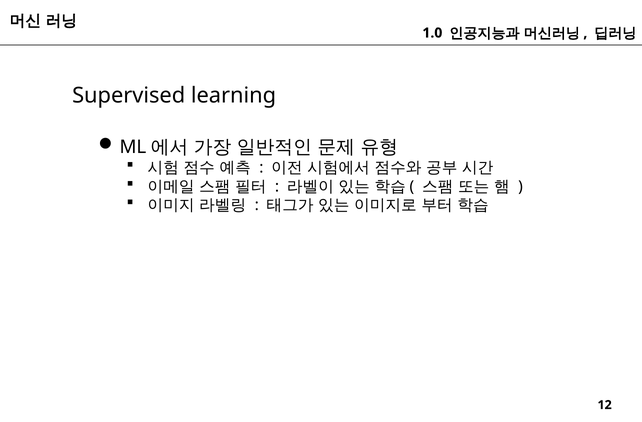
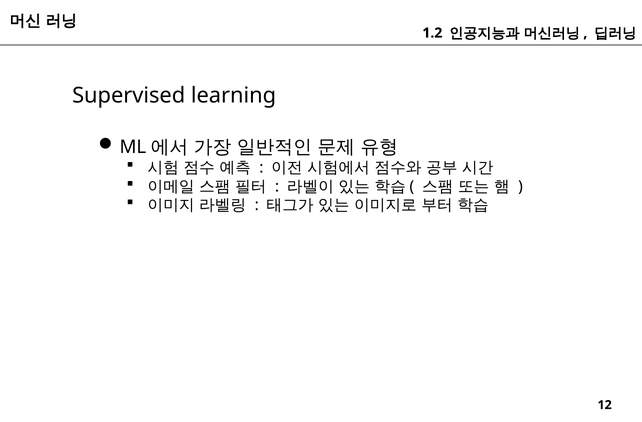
1.0: 1.0 -> 1.2 (432, 33)
